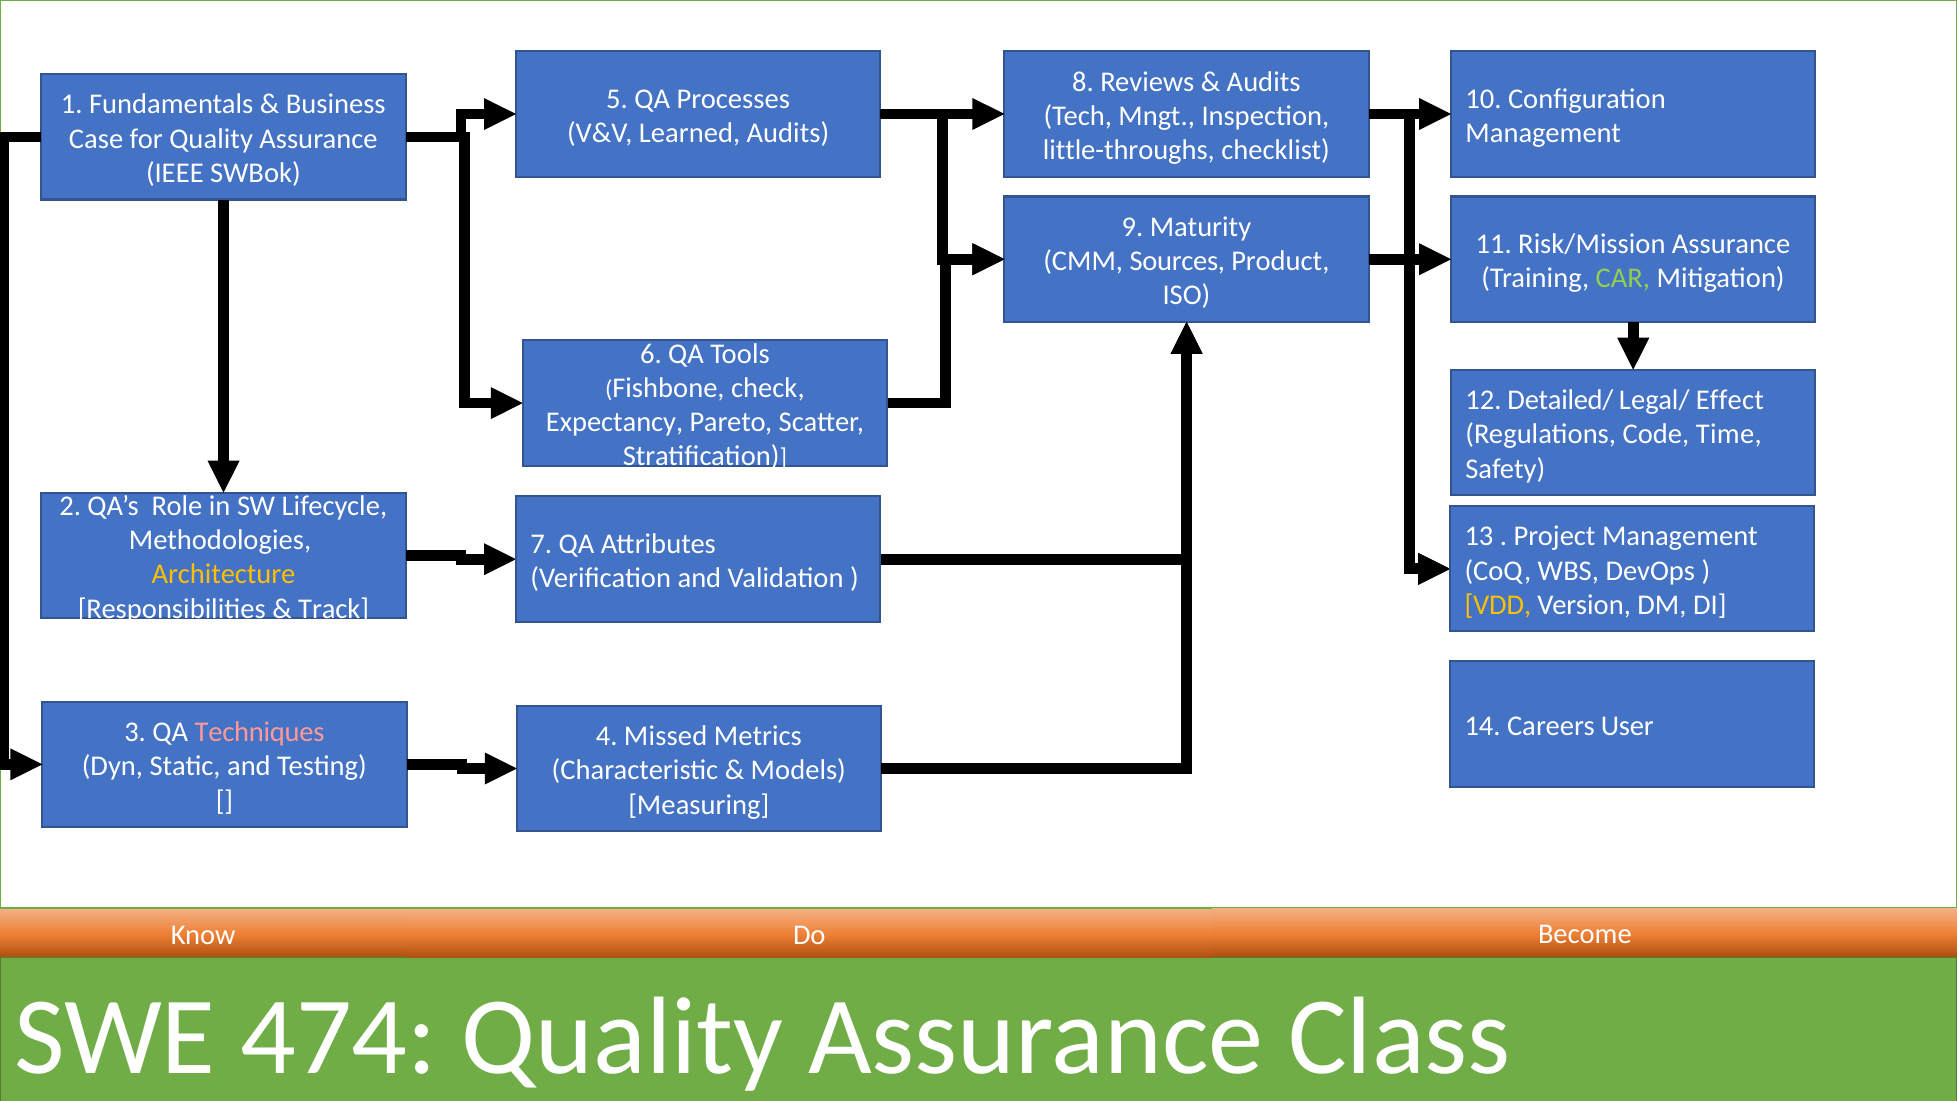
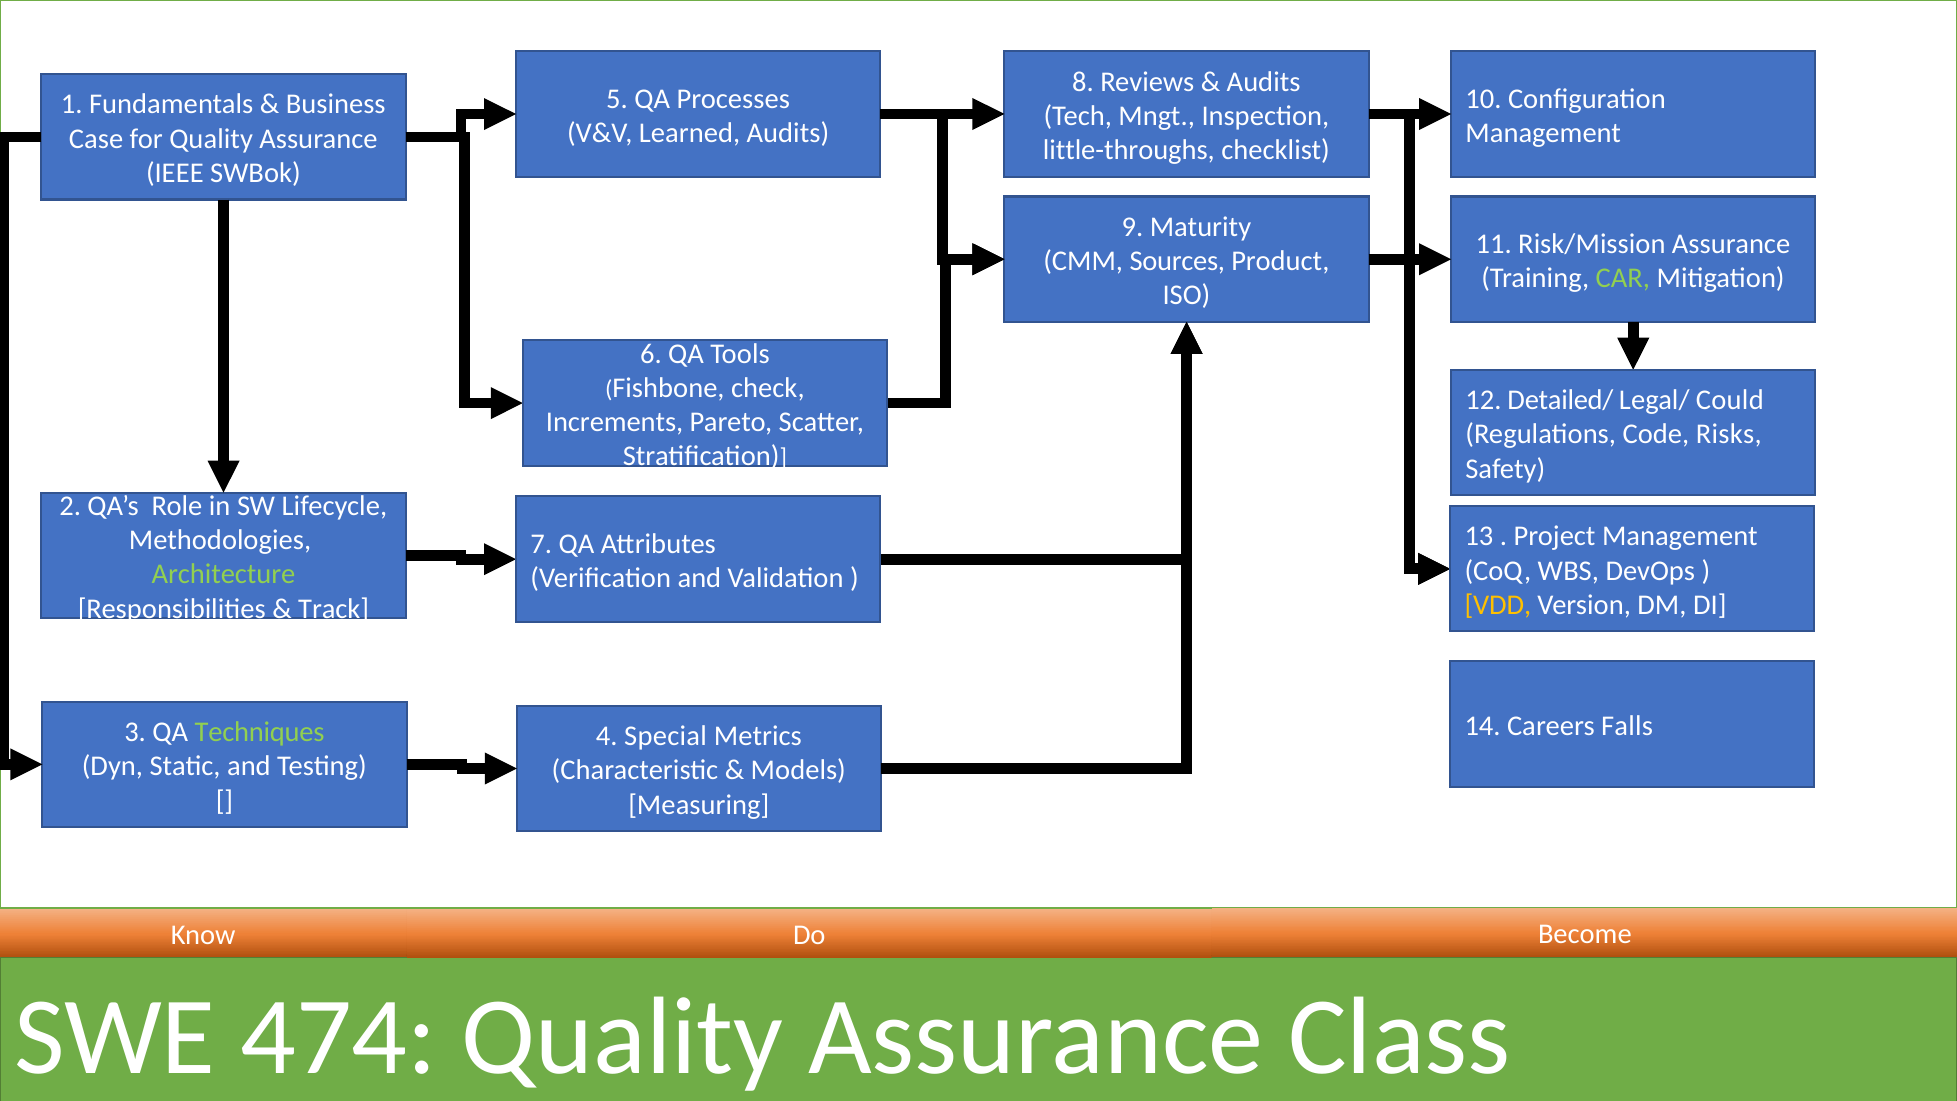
Effect: Effect -> Could (1730, 400)
Expectancy: Expectancy -> Increments (615, 422)
Time: Time -> Risks (1729, 434)
Architecture colour: yellow -> light green (223, 574)
User: User -> Falls (1627, 726)
Techniques colour: pink -> light green (260, 732)
Missed: Missed -> Special (666, 736)
